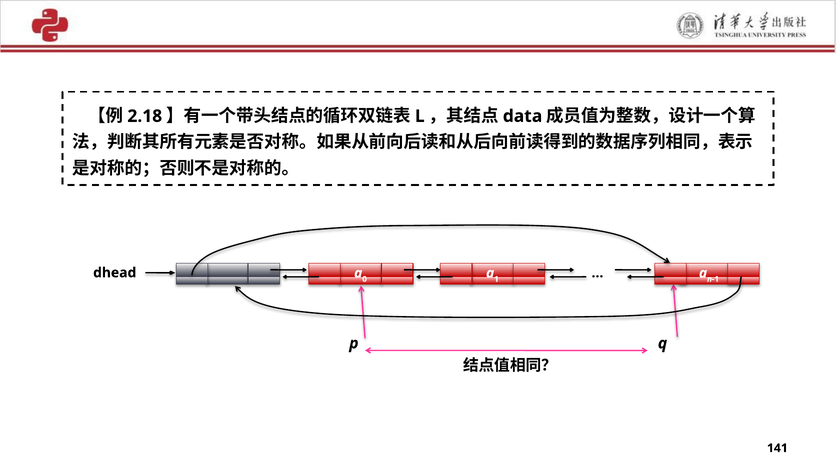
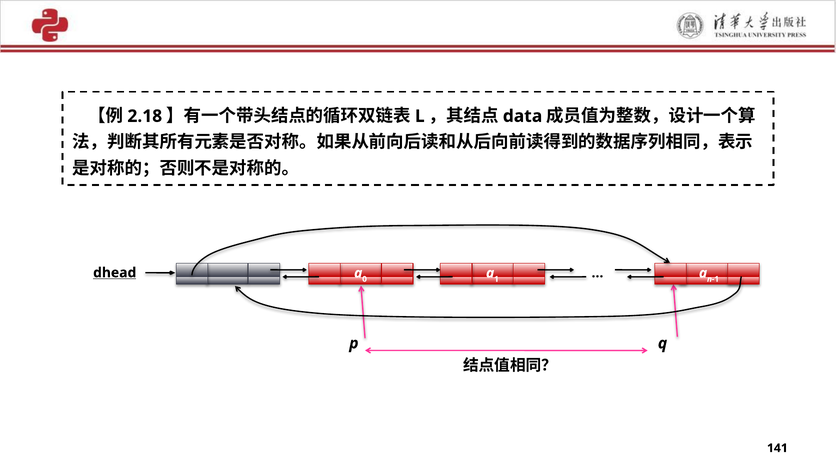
dhead underline: none -> present (115, 273)
